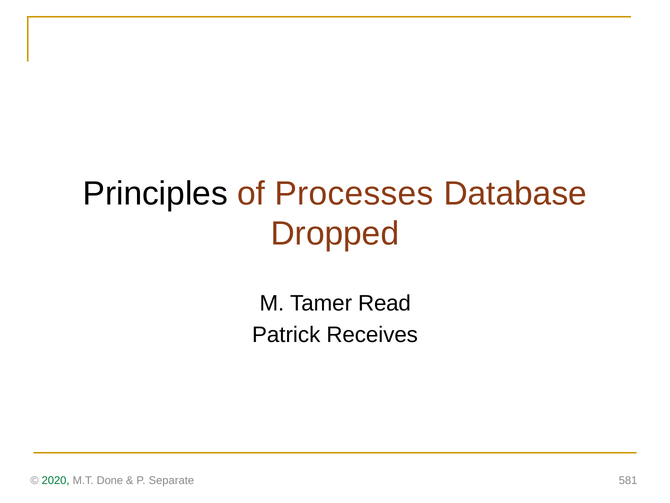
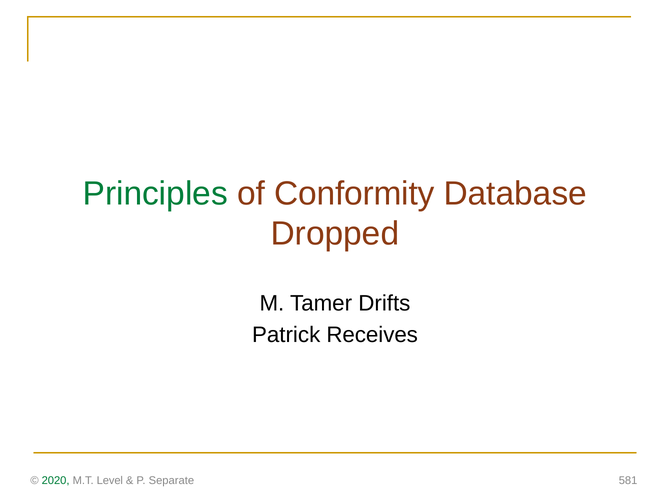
Principles colour: black -> green (155, 193)
Processes: Processes -> Conformity (354, 193)
Read: Read -> Drifts (384, 303)
Done: Done -> Level (110, 480)
